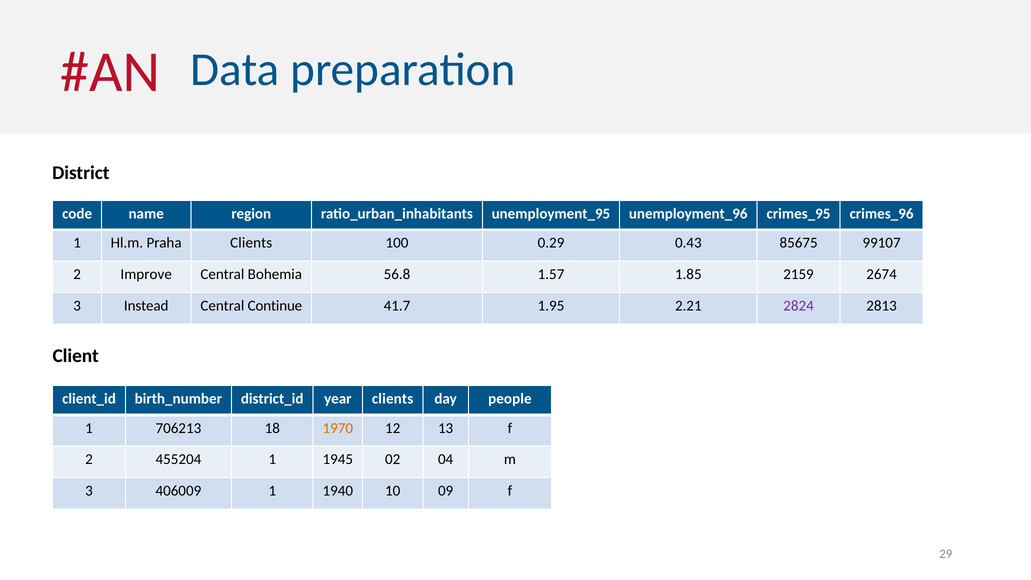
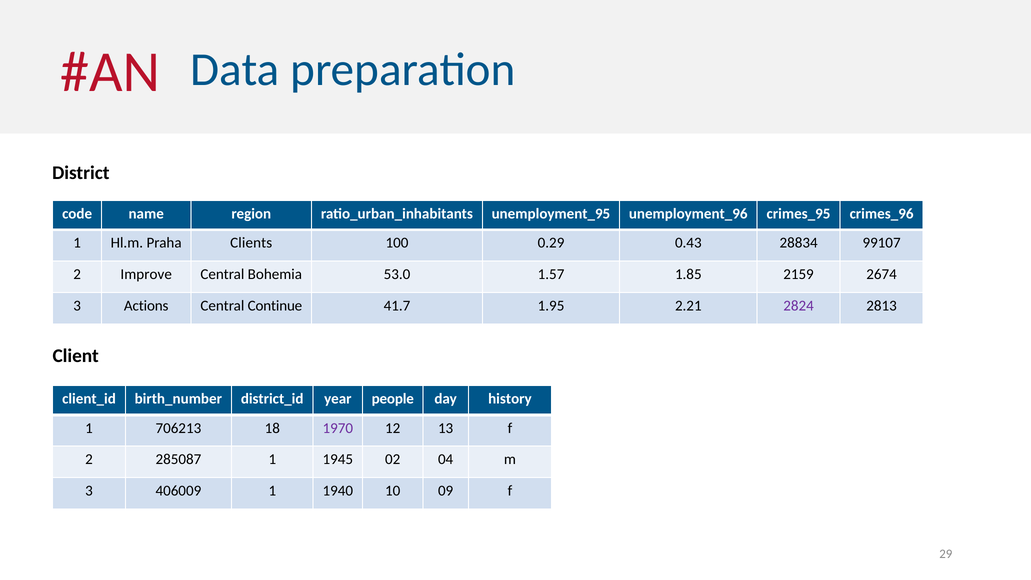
85675: 85675 -> 28834 (799, 243)
56.8: 56.8 -> 53.0 (397, 274)
Instead: Instead -> Actions (146, 306)
year clients: clients -> people (393, 399)
people: people -> history (510, 399)
1970 colour: orange -> purple (338, 428)
455204: 455204 -> 285087 (178, 459)
